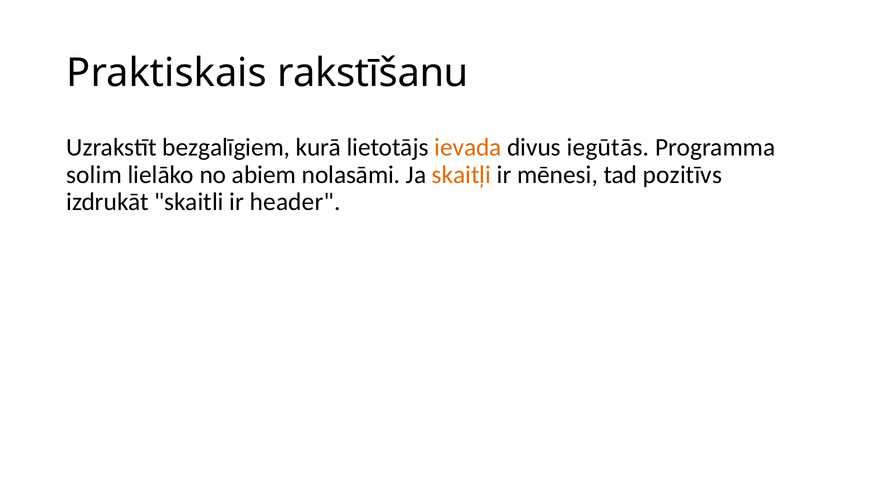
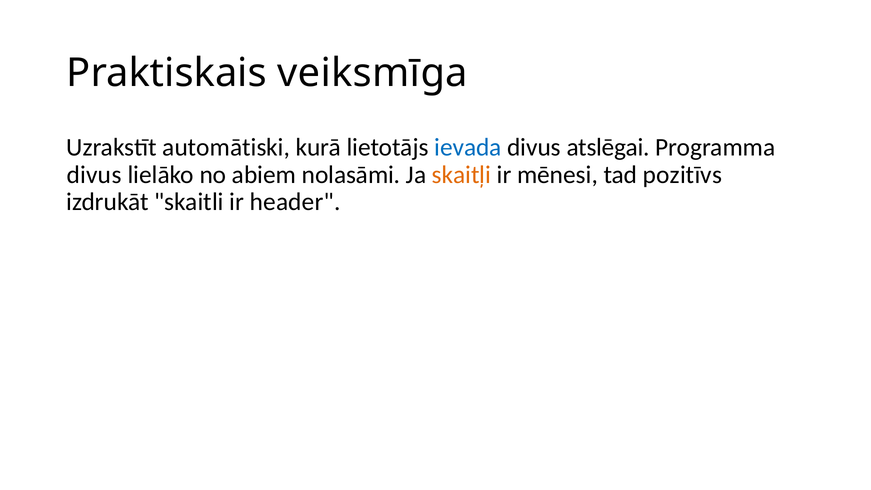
rakstīšanu: rakstīšanu -> veiksmīga (372, 73)
bezgalīgiem: bezgalīgiem -> automātiski (226, 147)
ievada colour: orange -> blue (468, 147)
iegūtās: iegūtās -> atslēgai (608, 147)
solim: solim -> divus (94, 175)
